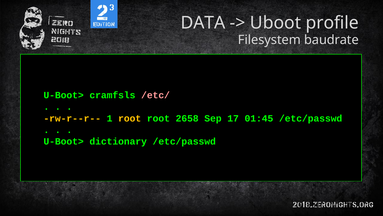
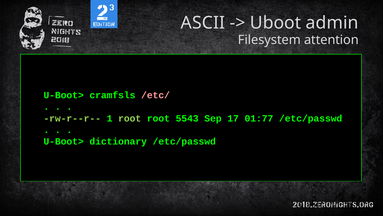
DATA: DATA -> ASCII (203, 23)
profile: profile -> admin (332, 23)
baudrate: baudrate -> attention (331, 40)
rw-r--r-- colour: yellow -> light green (72, 118)
root colour: yellow -> light green (130, 118)
2658: 2658 -> 5543 (187, 118)
01:45: 01:45 -> 01:77 (259, 118)
